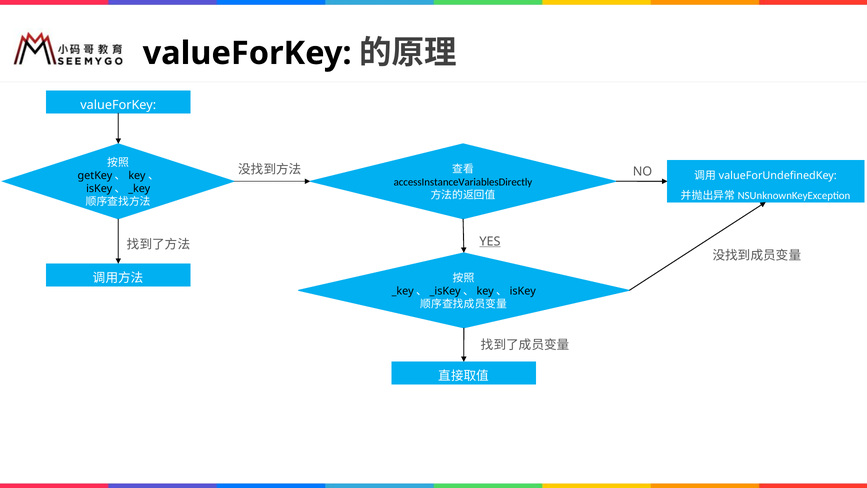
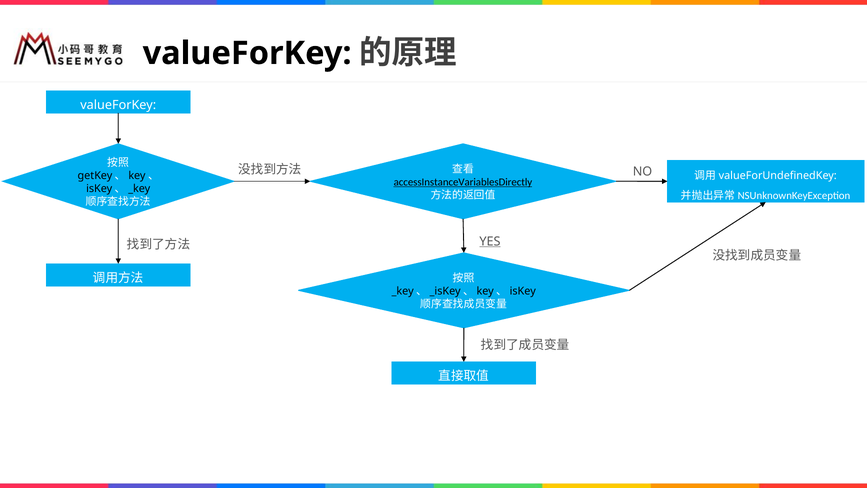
accessInstanceVariablesDirectly underline: none -> present (463, 182)
